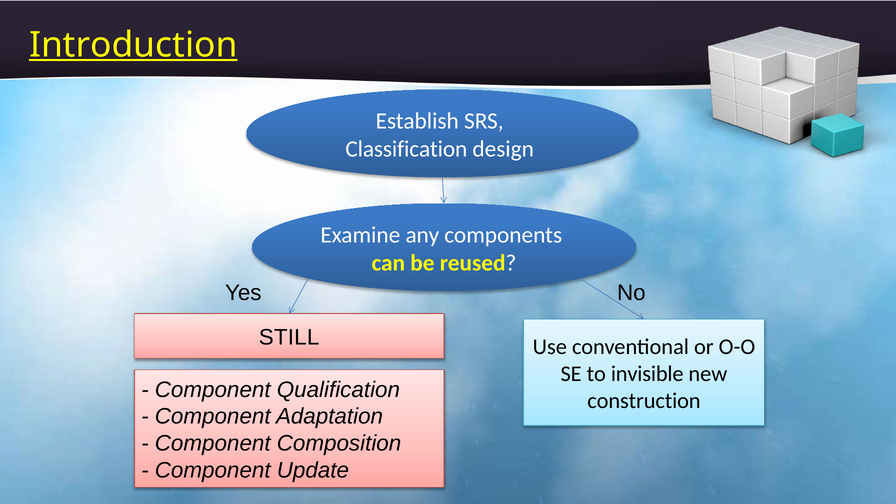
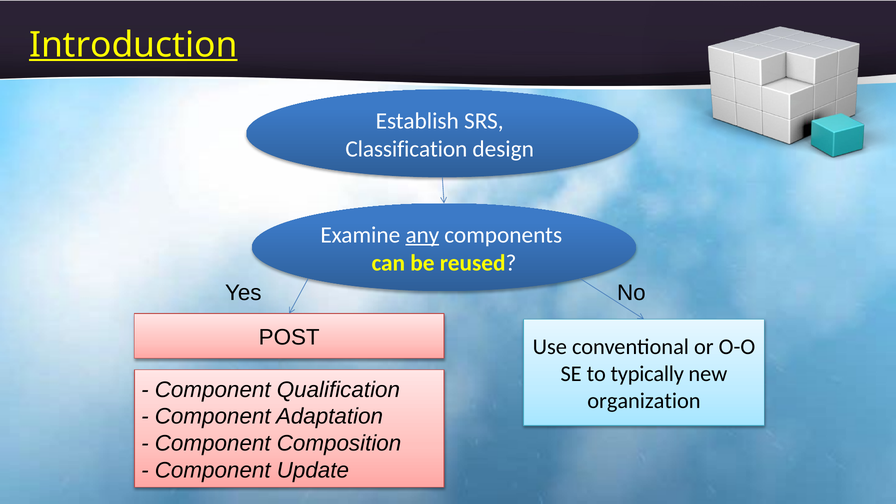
any underline: none -> present (422, 235)
STILL: STILL -> POST (289, 338)
invisible: invisible -> typically (647, 374)
construction: construction -> organization (644, 401)
